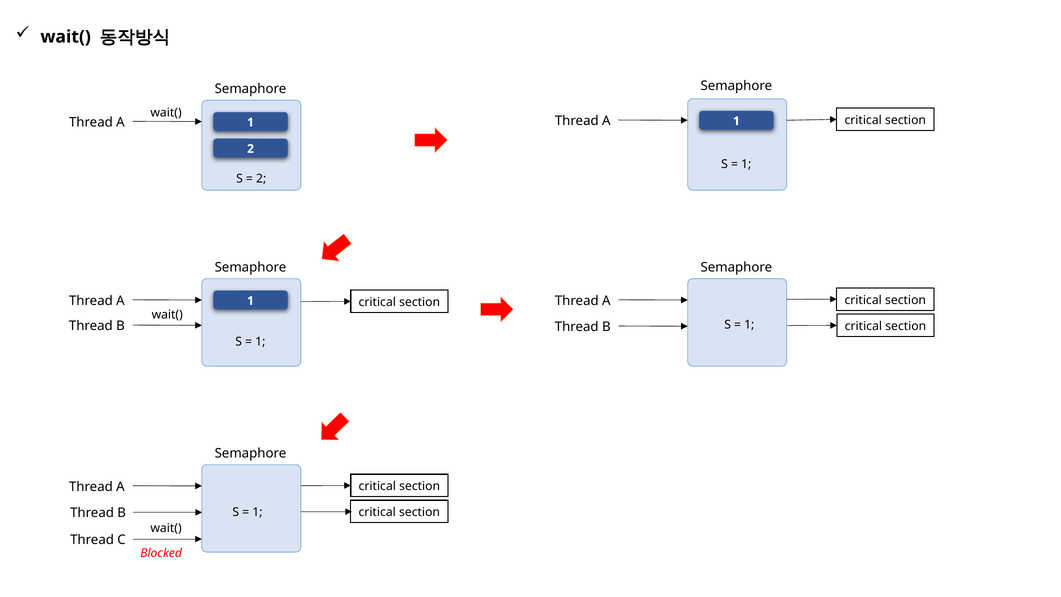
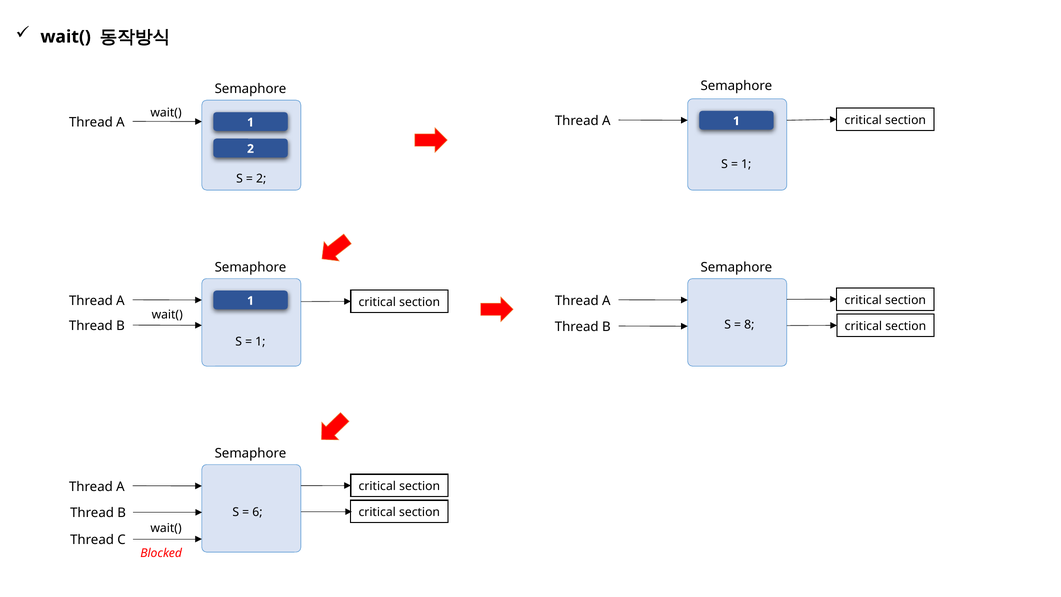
1: 1 -> 8 (749, 325)
1: 1 -> 6 (257, 512)
